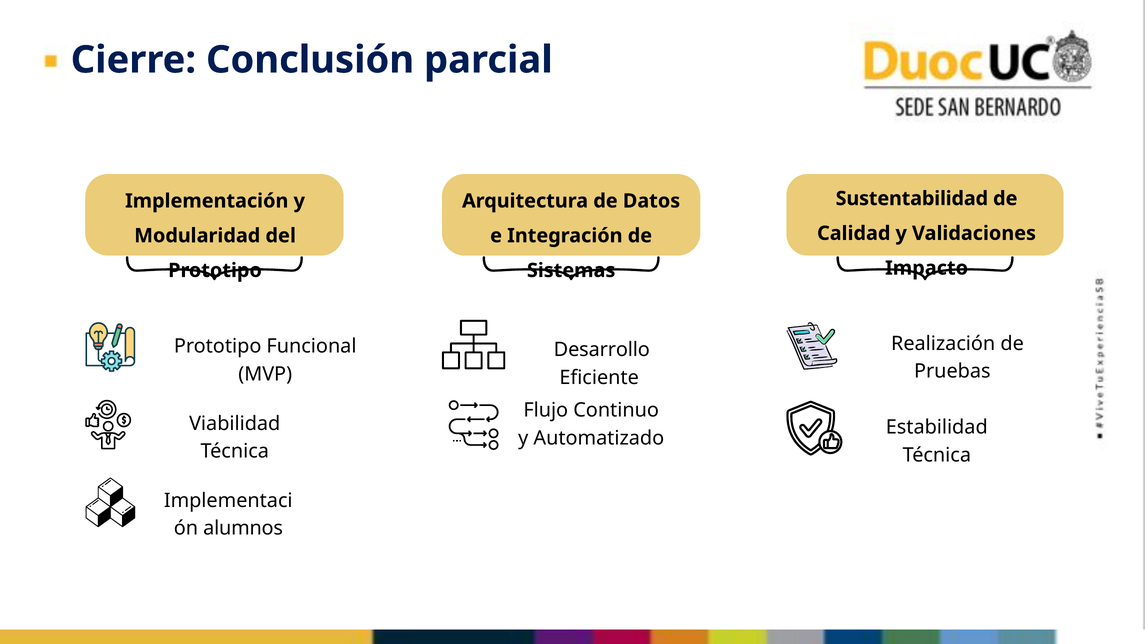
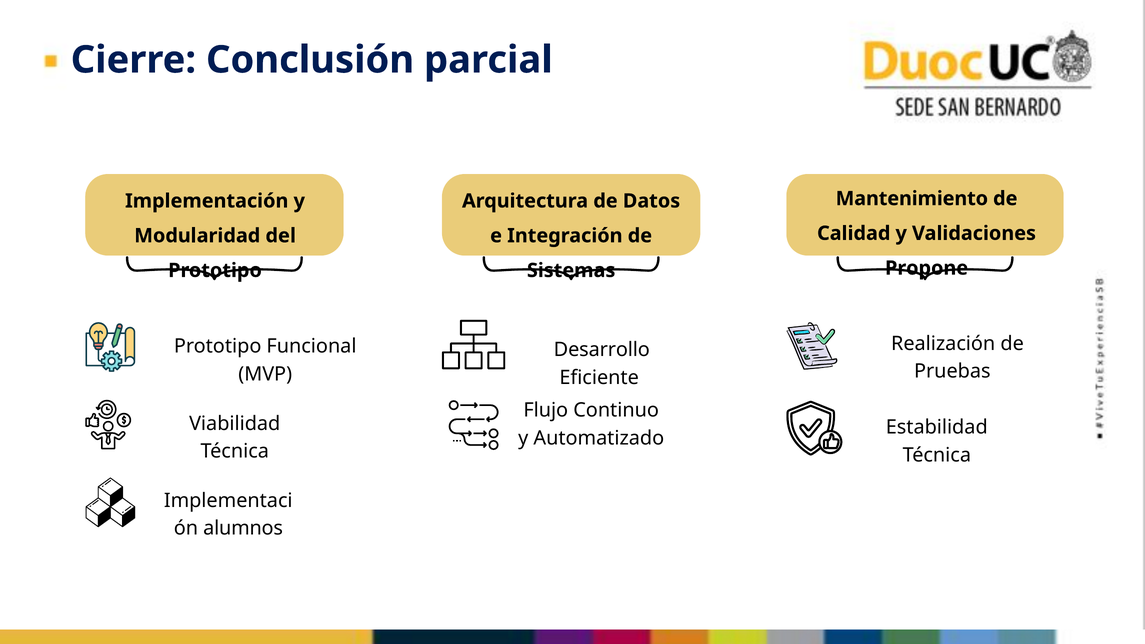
Sustentabilidad: Sustentabilidad -> Mantenimiento (912, 199)
Impacto: Impacto -> Propone (927, 268)
